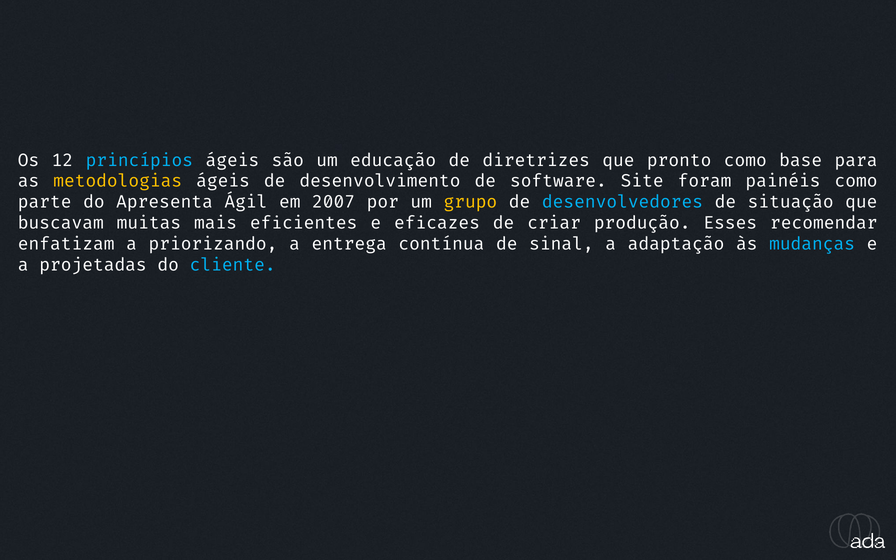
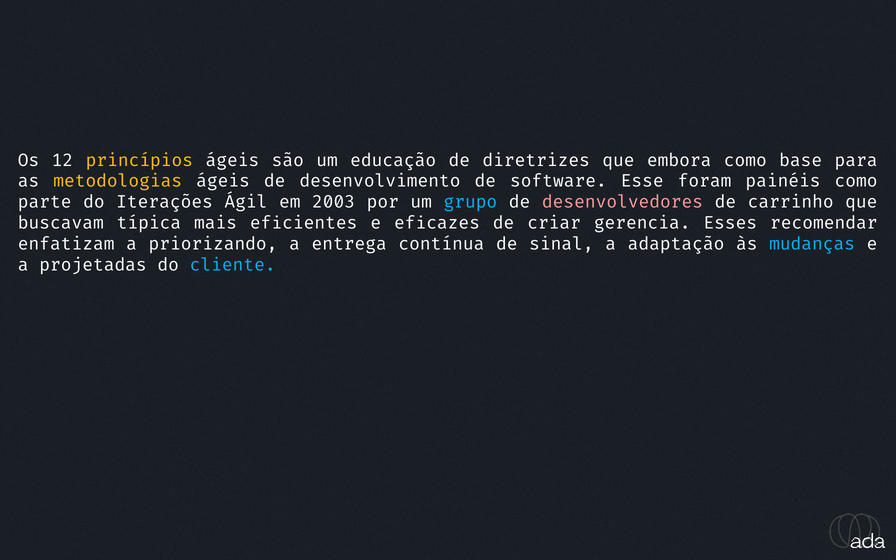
princípios colour: light blue -> yellow (139, 160)
pronto: pronto -> embora (679, 160)
Site: Site -> Esse (642, 181)
Apresenta: Apresenta -> Iterações (165, 202)
2007: 2007 -> 2003 (334, 202)
grupo colour: yellow -> light blue (470, 202)
desenvolvedores colour: light blue -> pink (622, 202)
situação: situação -> carrinho (791, 202)
muitas: muitas -> típica (149, 223)
produção: produção -> gerencia (642, 223)
